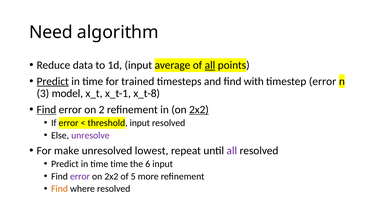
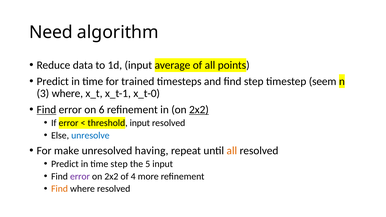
all underline: present -> none (210, 65)
Predict underline: present -> none (53, 81)
find with: with -> step (254, 81)
timestep error: error -> seem (323, 81)
3 model: model -> where (67, 94)
x_t-8: x_t-8 -> x_t-0 (147, 94)
2: 2 -> 6 (102, 110)
unresolve colour: purple -> blue (90, 135)
lowest: lowest -> having (152, 151)
all colour: purple -> orange (232, 151)
time time: time -> step (119, 164)
6: 6 -> 5 (148, 164)
5: 5 -> 4 (133, 176)
